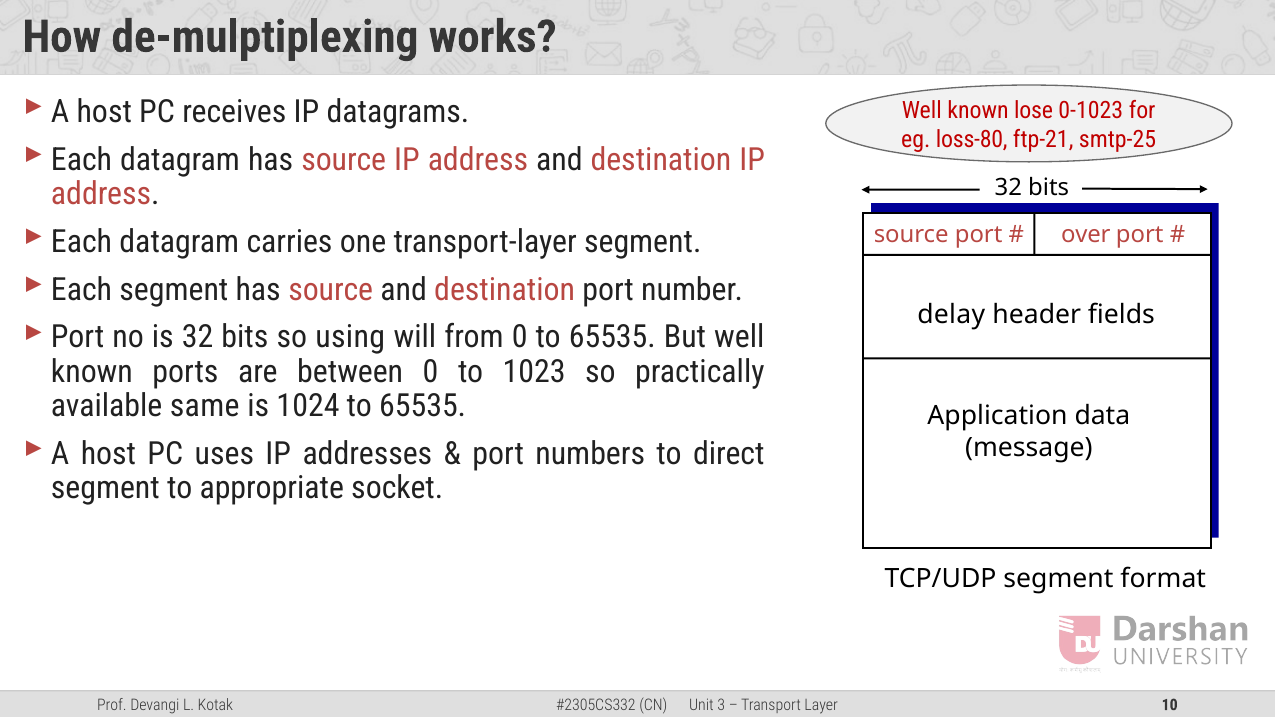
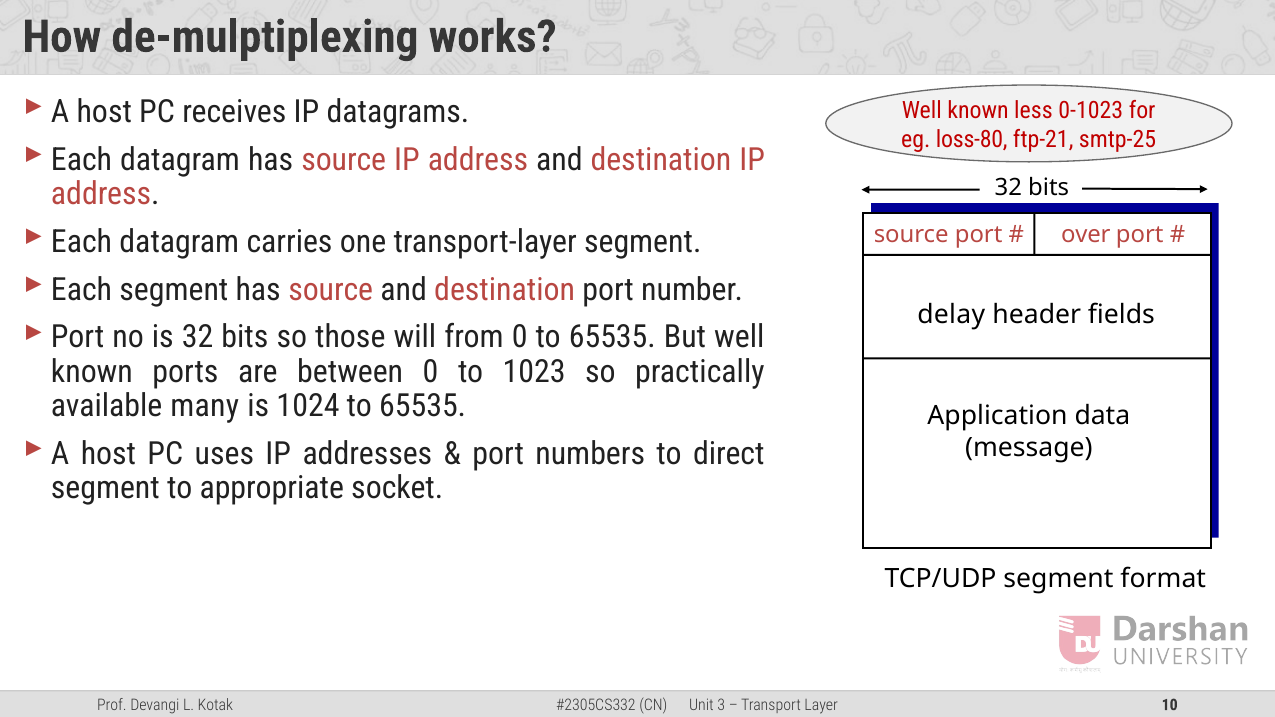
lose: lose -> less (1034, 111)
using: using -> those (350, 337)
same: same -> many (205, 406)
